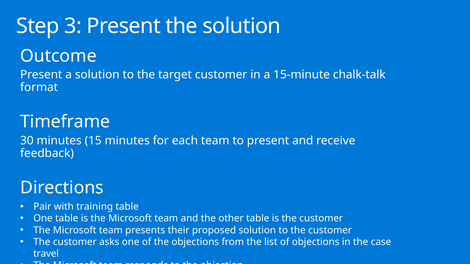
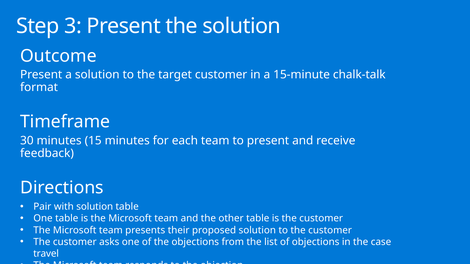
with training: training -> solution (95, 207)
